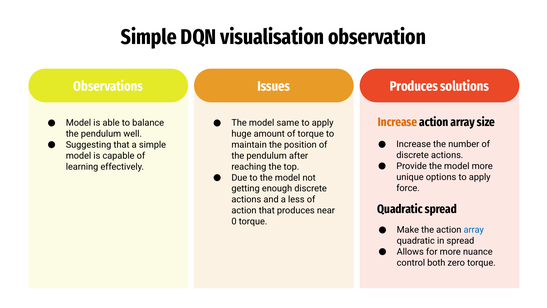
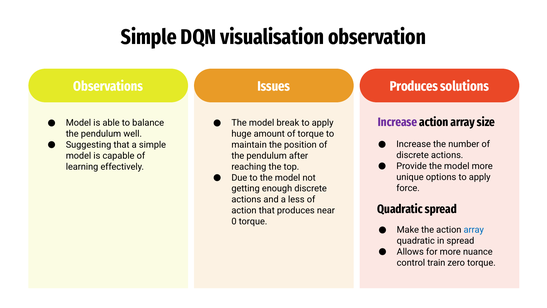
Increase colour: orange -> purple (398, 122)
same: same -> break (288, 123)
both: both -> train (436, 263)
